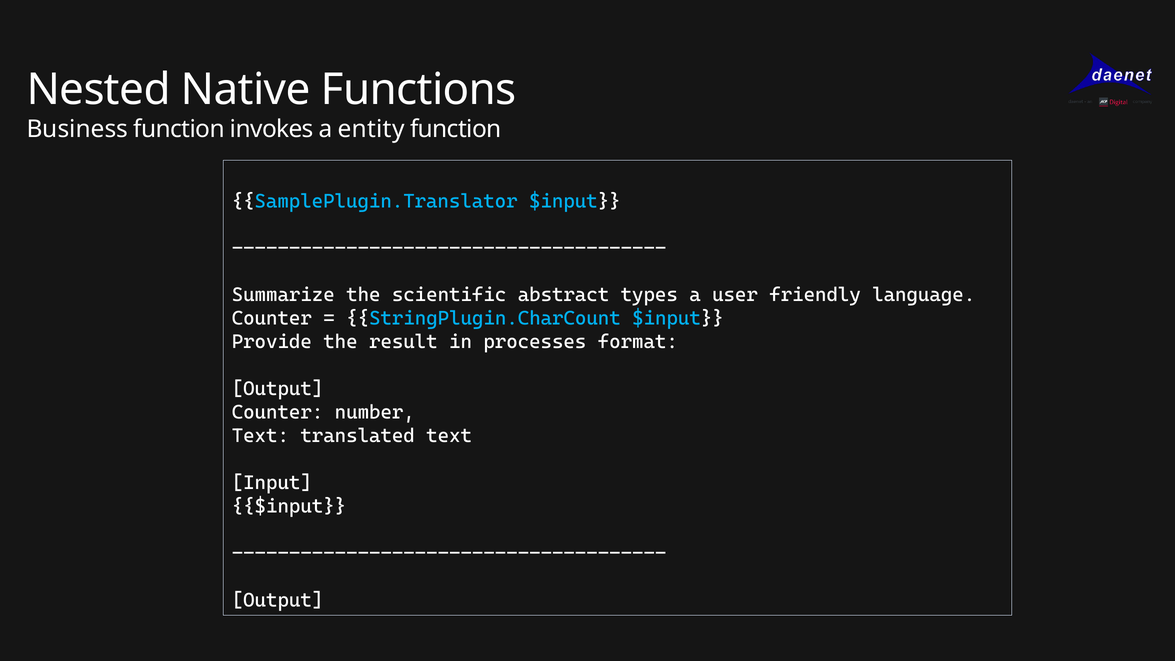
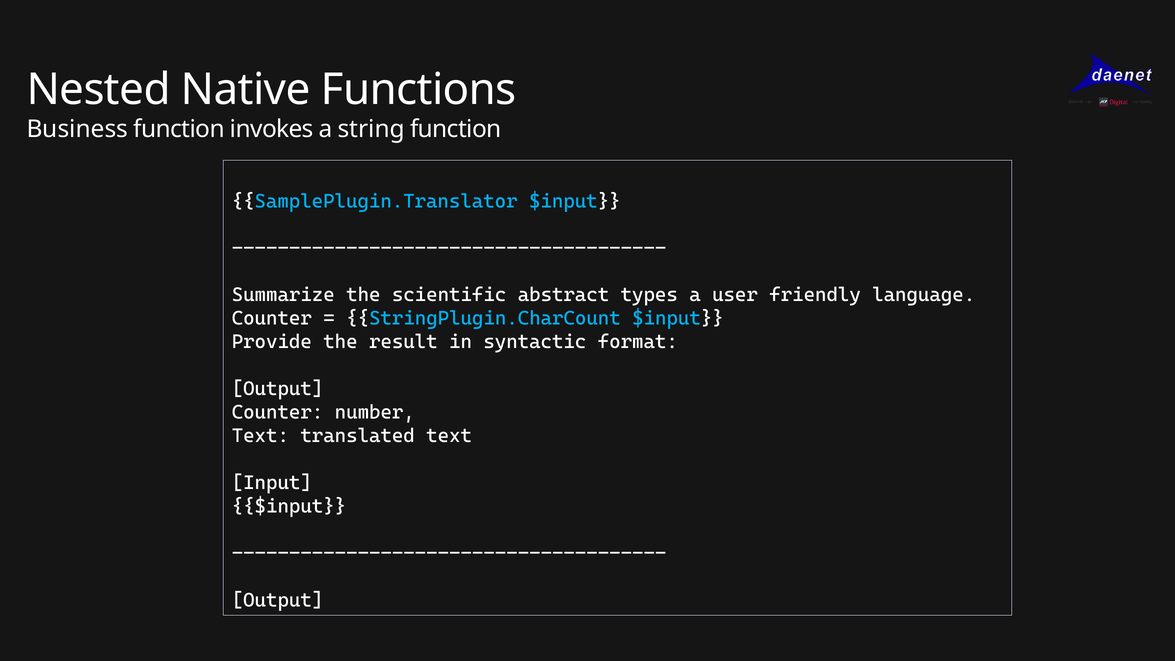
entity: entity -> string (371, 129)
processes: processes -> syntactic (535, 342)
